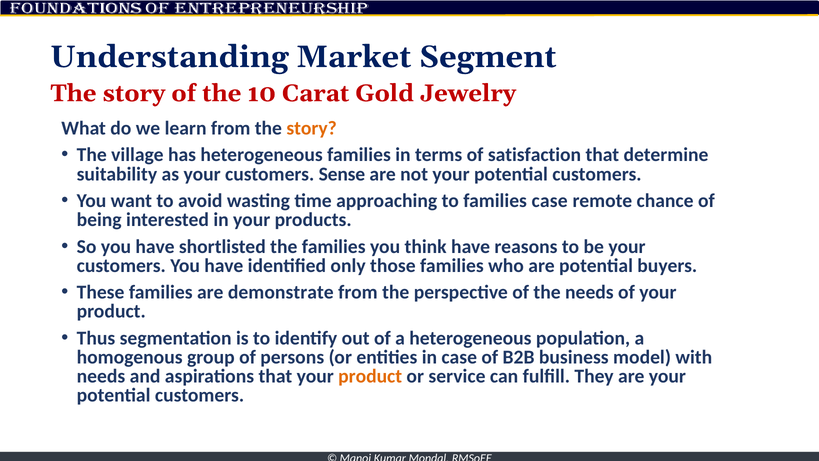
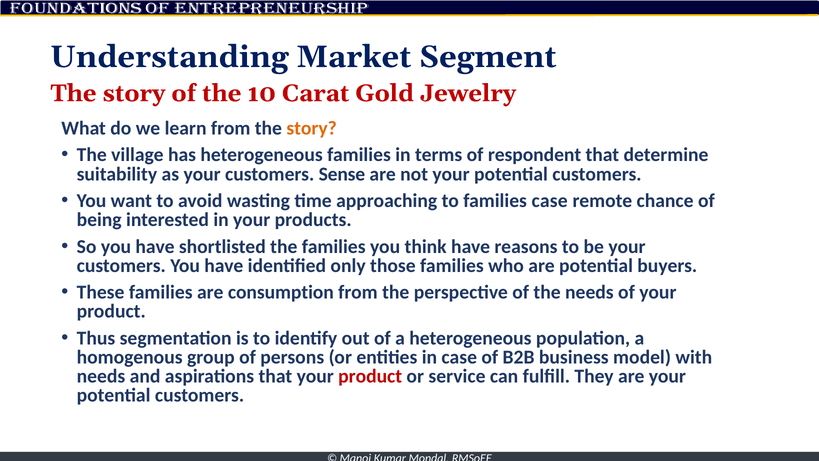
satisfaction: satisfaction -> respondent (535, 155)
demonstrate: demonstrate -> consumption (281, 292)
product colour: orange -> red (370, 376)
